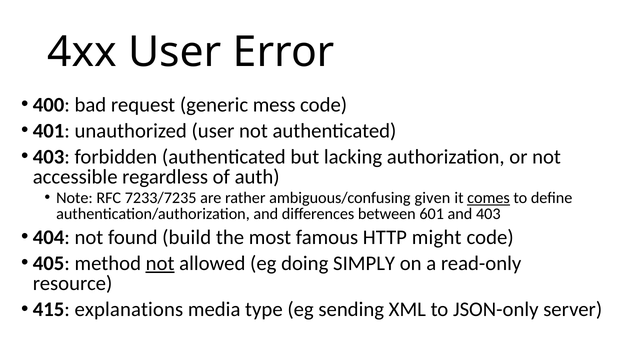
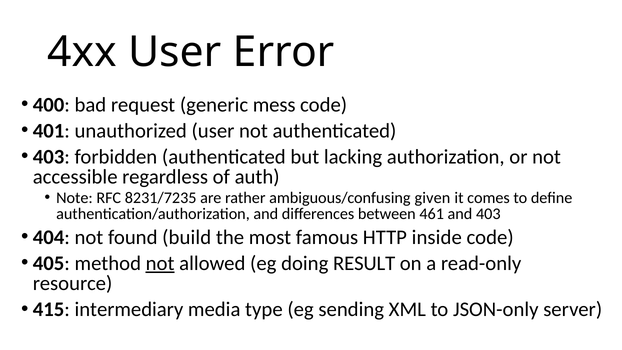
7233/7235: 7233/7235 -> 8231/7235 (161, 198)
comes underline: present -> none (488, 198)
601: 601 -> 461 (432, 214)
might: might -> inside (437, 237)
SIMPLY: SIMPLY -> RESULT (364, 263)
explanations: explanations -> intermediary (129, 309)
